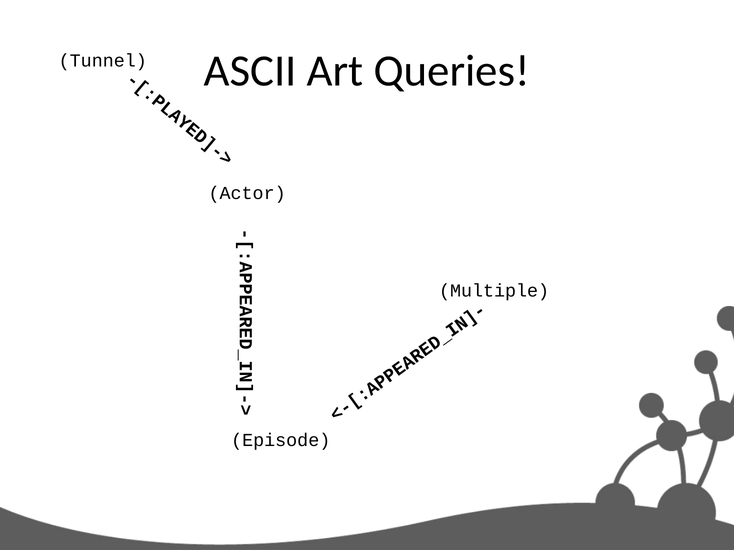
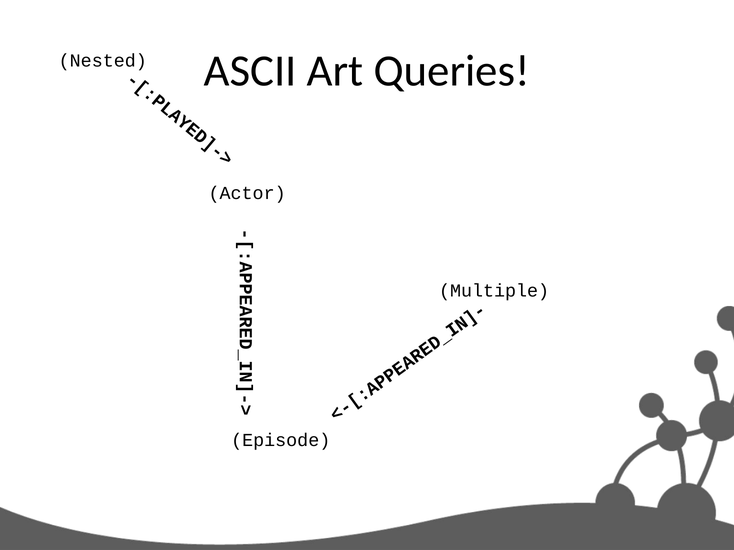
Tunnel: Tunnel -> Nested (103, 61)
